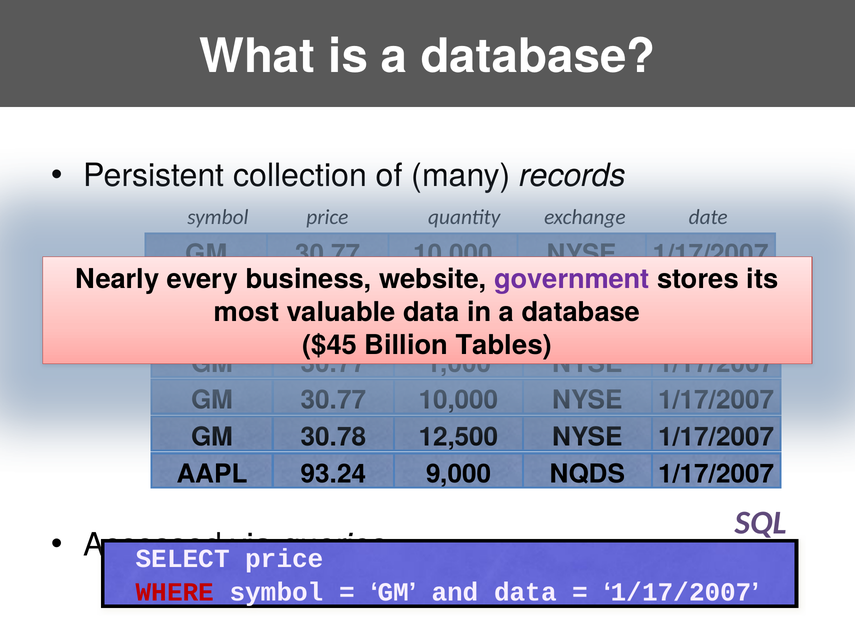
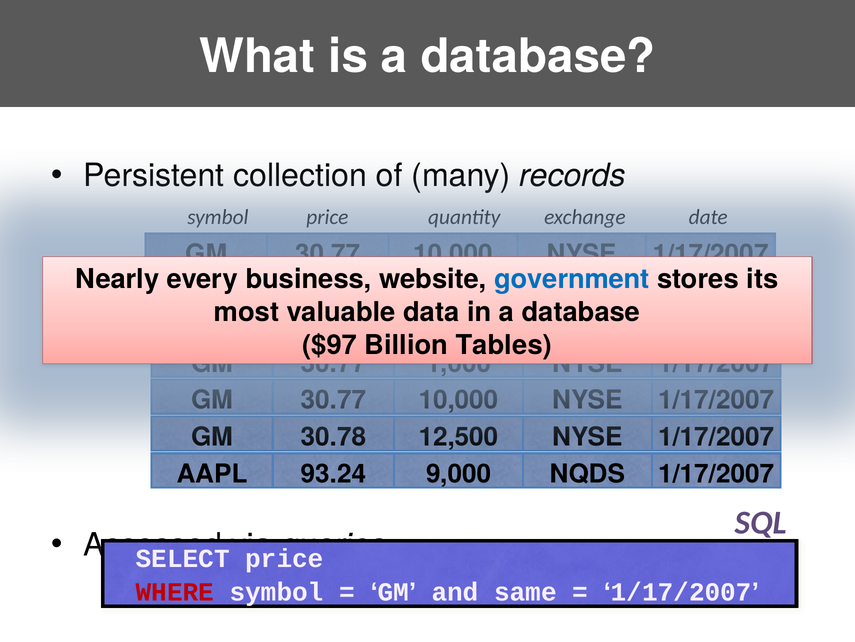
government colour: purple -> blue (572, 279)
$45: $45 -> $97 (330, 345)
and data: data -> same (525, 591)
